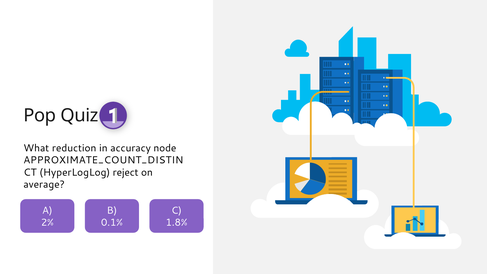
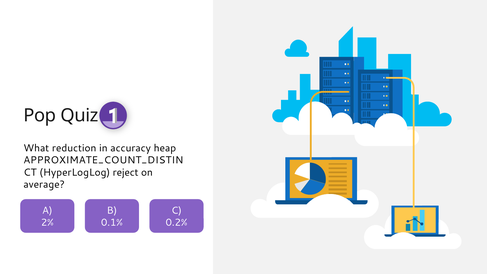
node: node -> heap (165, 148)
1.8%: 1.8% -> 0.2% (176, 223)
